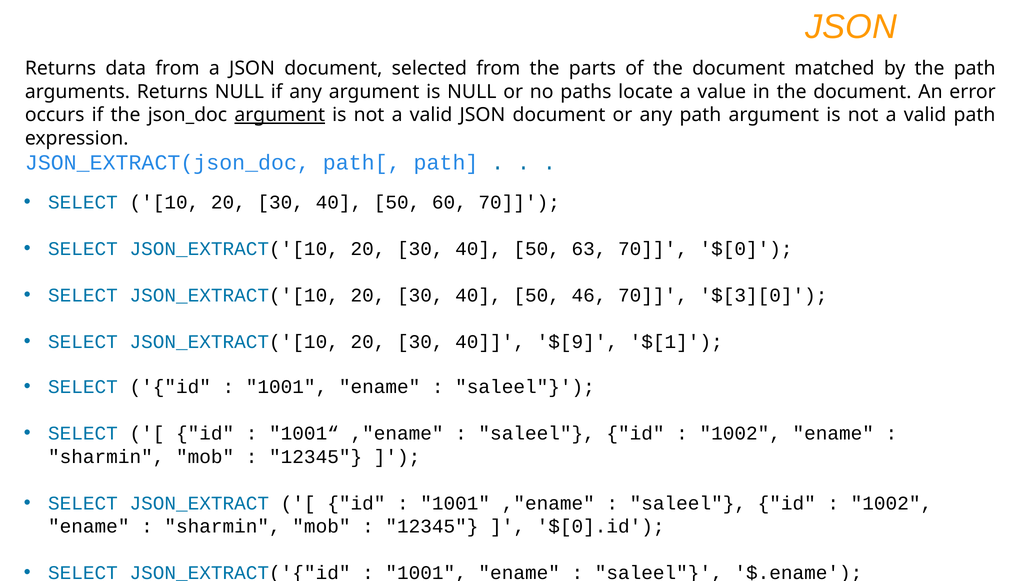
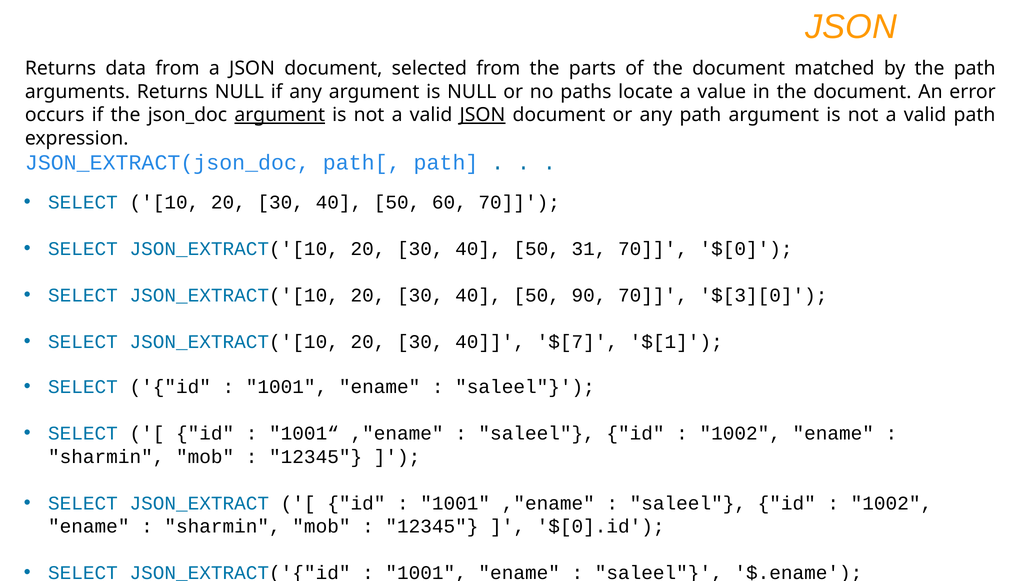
JSON underline: none -> present (482, 115)
63: 63 -> 31 (589, 249)
46: 46 -> 90 (589, 296)
$[9: $[9 -> $[7 (577, 342)
